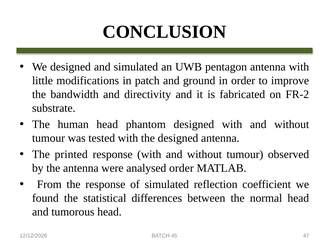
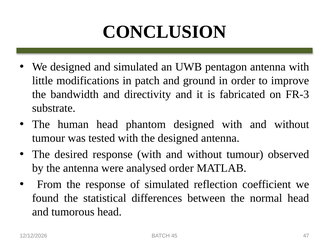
FR-2: FR-2 -> FR-3 (297, 94)
printed: printed -> desired (71, 154)
